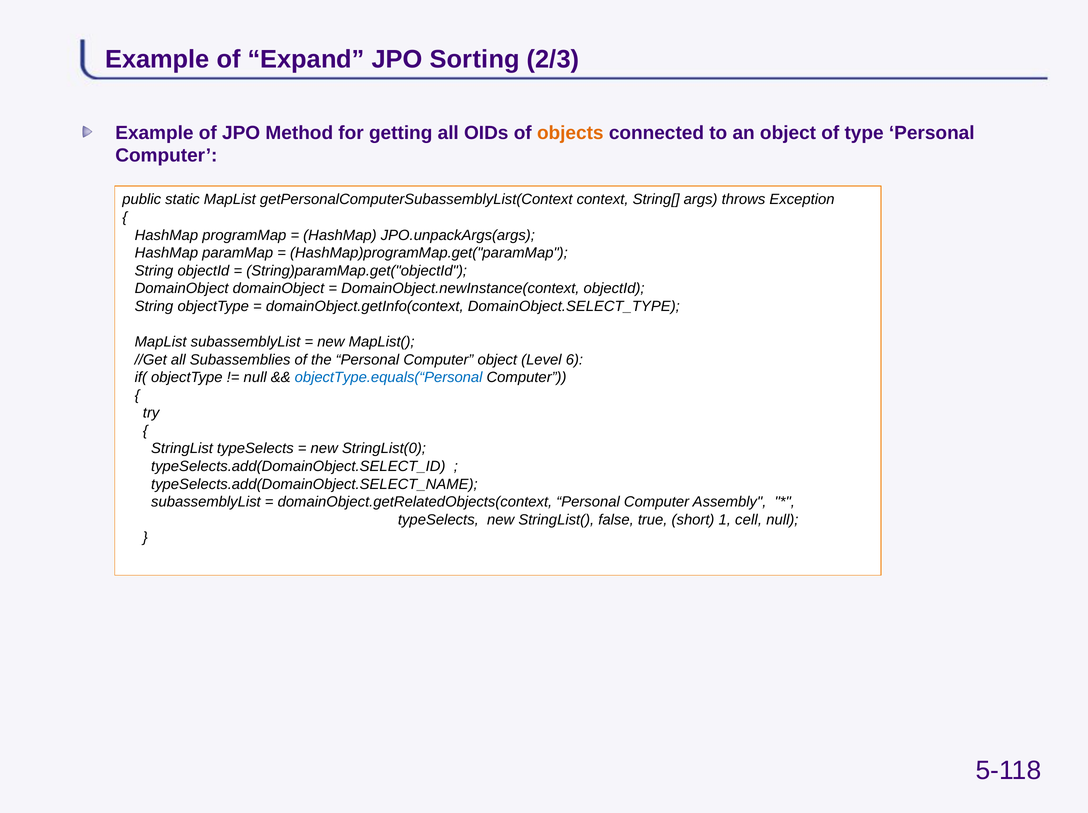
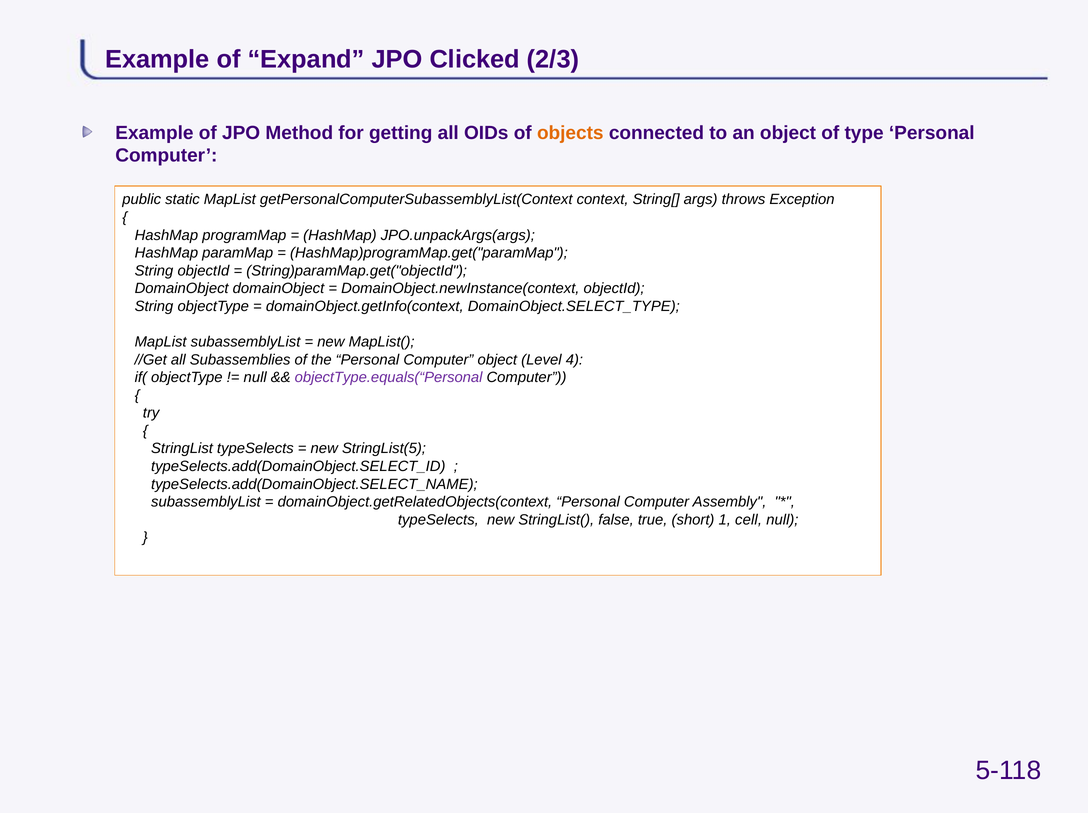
Sorting: Sorting -> Clicked (475, 59)
6: 6 -> 4 (574, 360)
objectType.equals(“Personal colour: blue -> purple (389, 377)
StringList(0: StringList(0 -> StringList(5 (384, 449)
